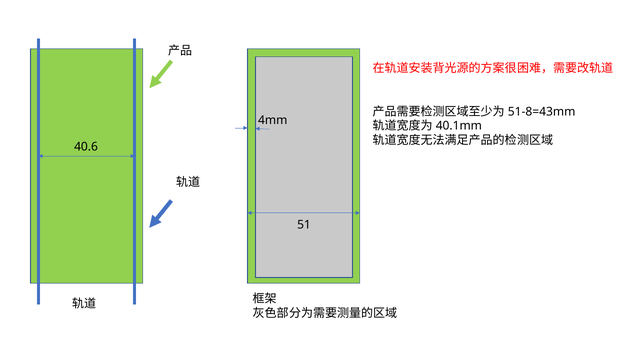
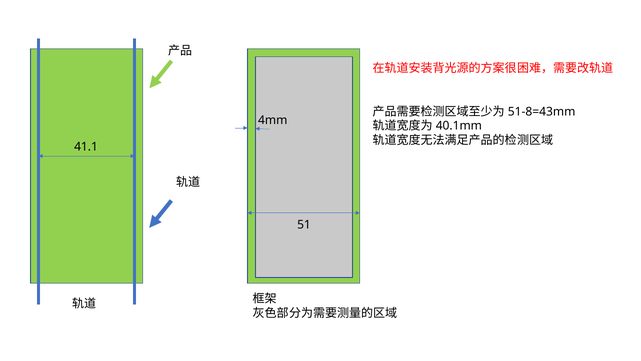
40.6: 40.6 -> 41.1 (86, 147)
